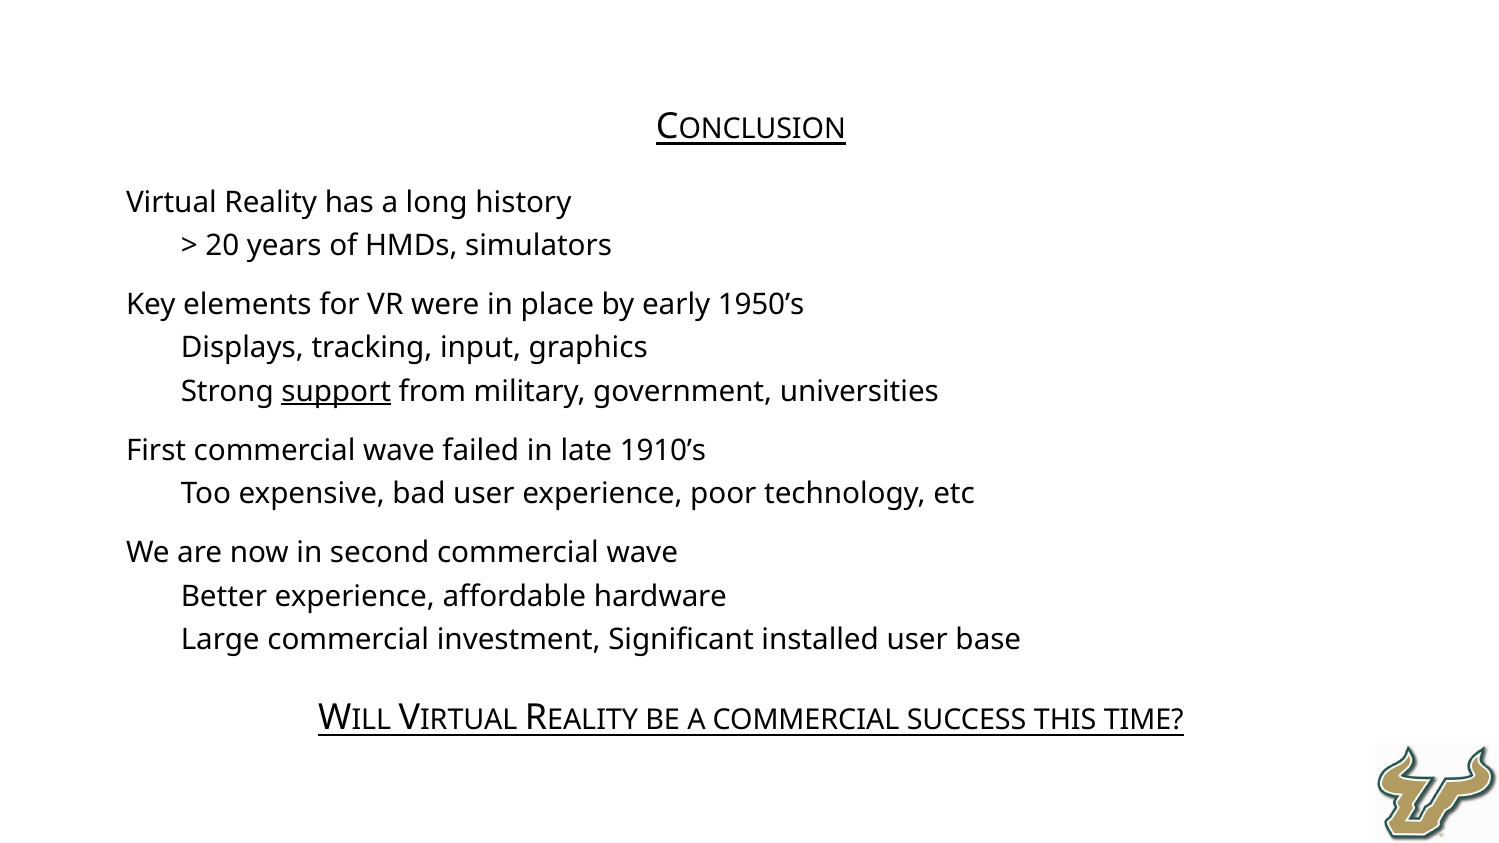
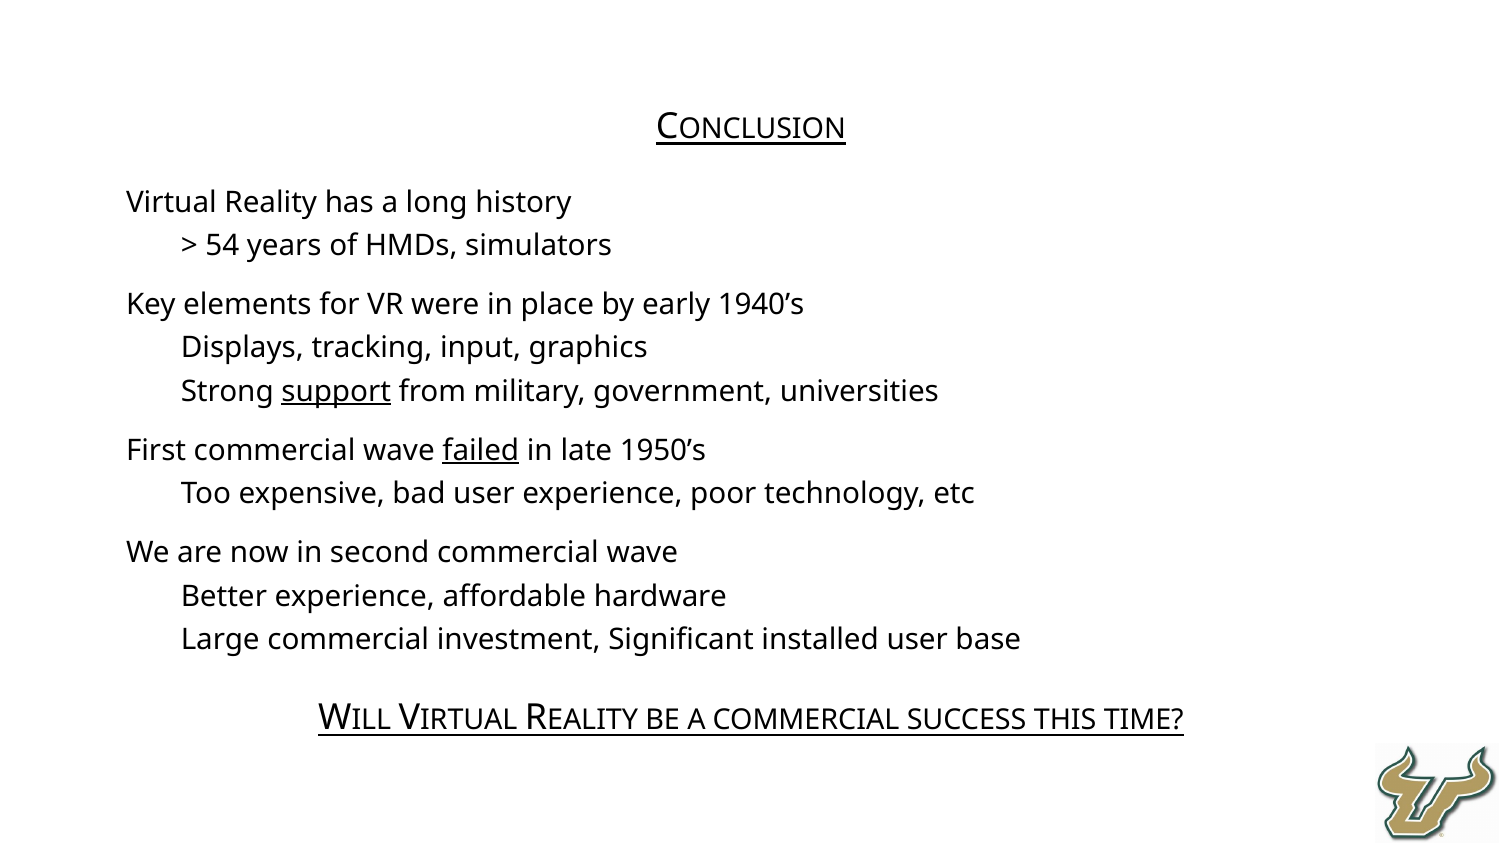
20: 20 -> 54 (222, 246)
1950’s: 1950’s -> 1940’s (761, 305)
failed underline: none -> present (481, 451)
1910’s: 1910’s -> 1950’s (663, 451)
